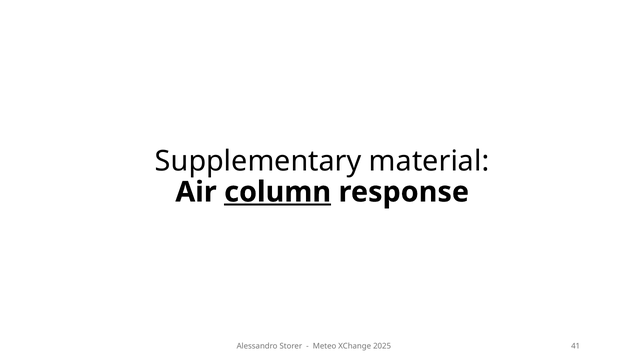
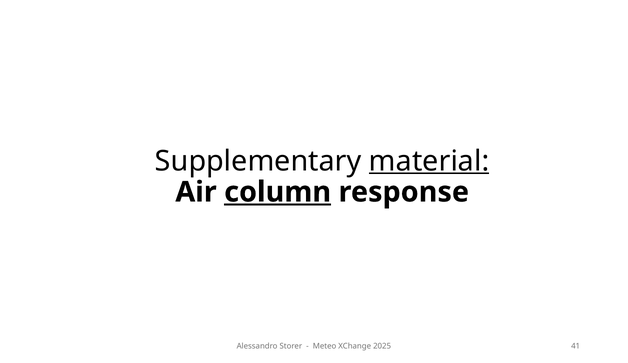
material underline: none -> present (429, 161)
